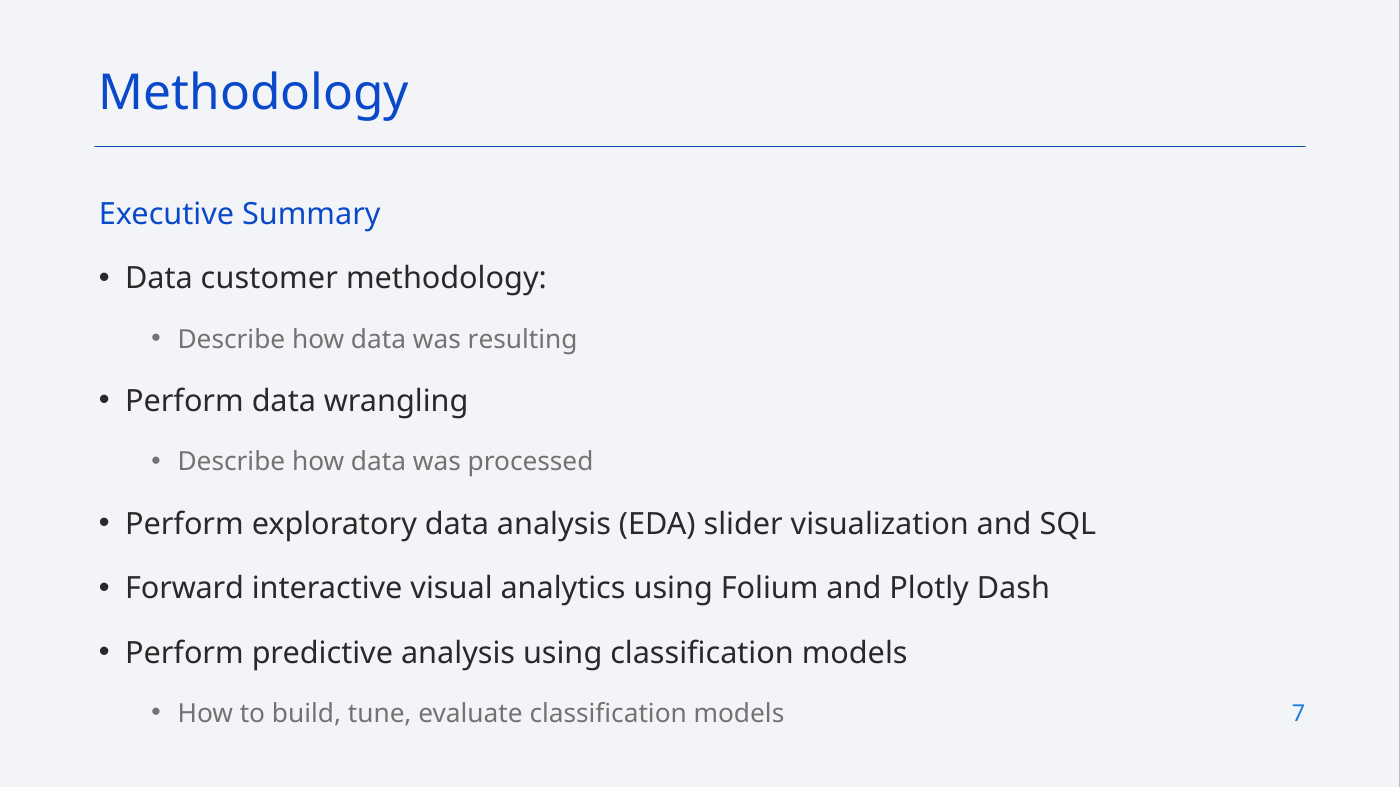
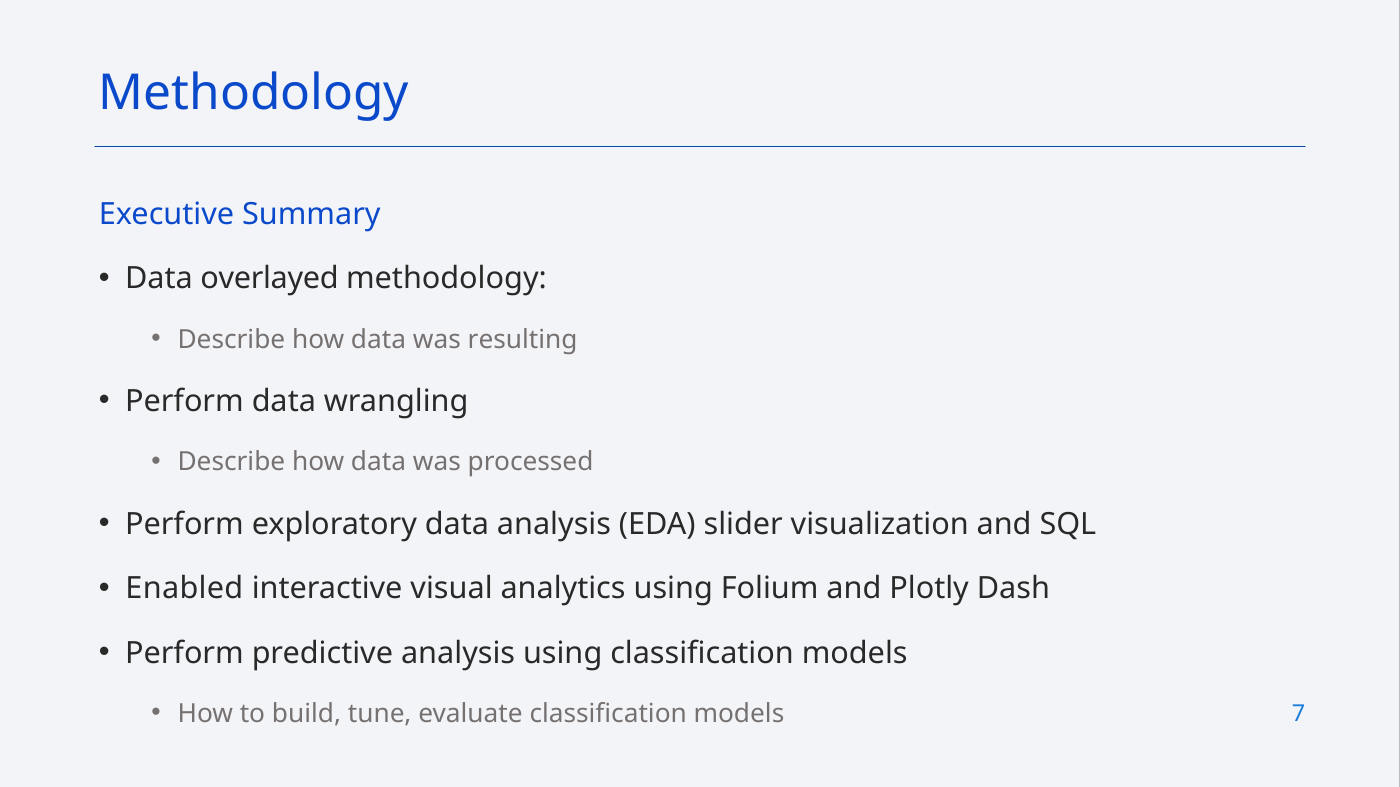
customer: customer -> overlayed (270, 279)
Forward: Forward -> Enabled (184, 589)
